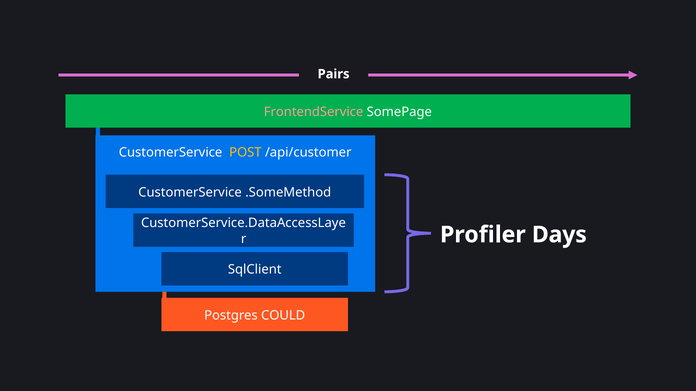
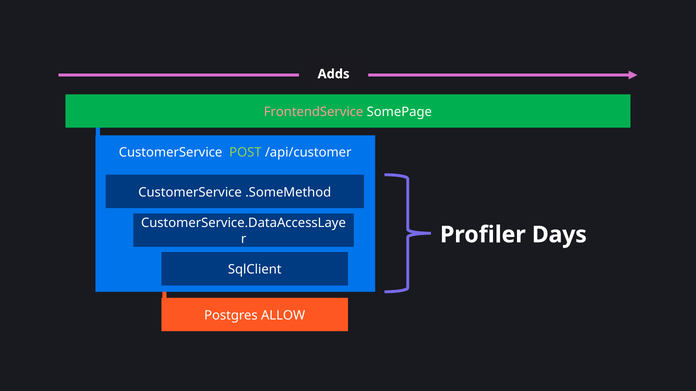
Pairs: Pairs -> Adds (334, 74)
POST colour: yellow -> light green (245, 152)
COULD: COULD -> ALLOW (283, 316)
